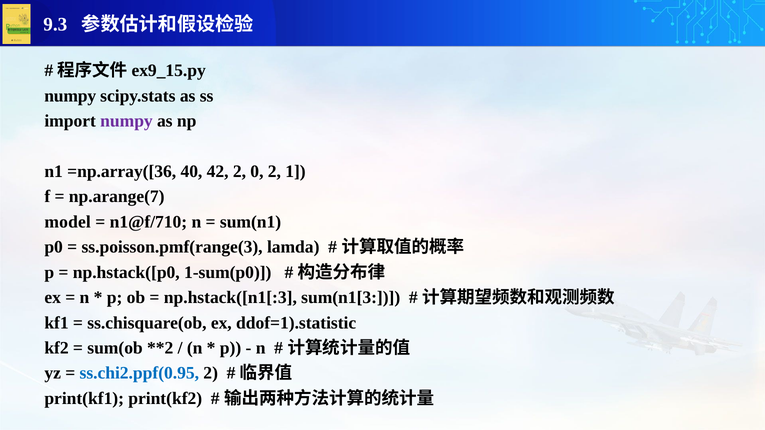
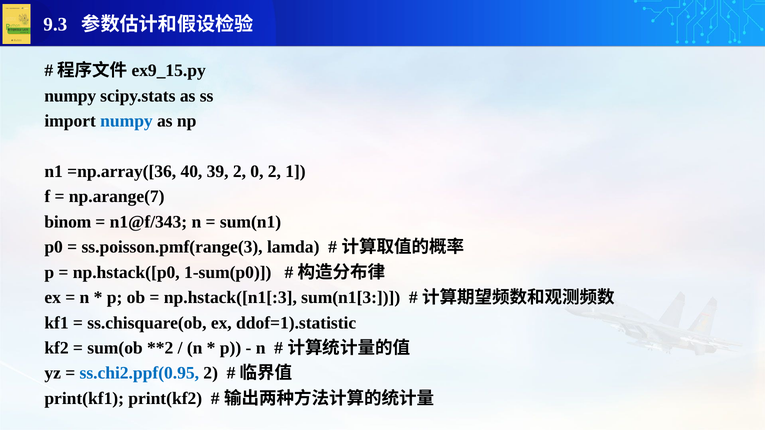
numpy colour: purple -> blue (126, 121)
42: 42 -> 39 (218, 172)
model: model -> binom (68, 222)
n1@f/710: n1@f/710 -> n1@f/343 (148, 222)
